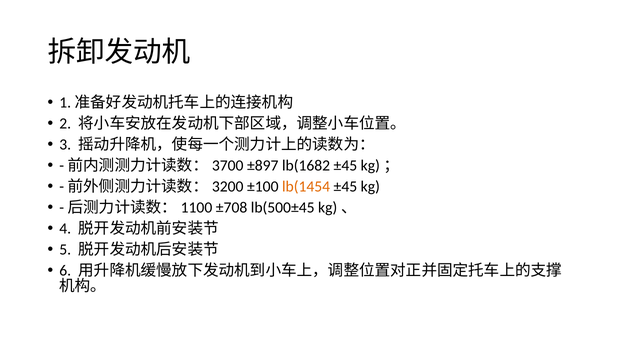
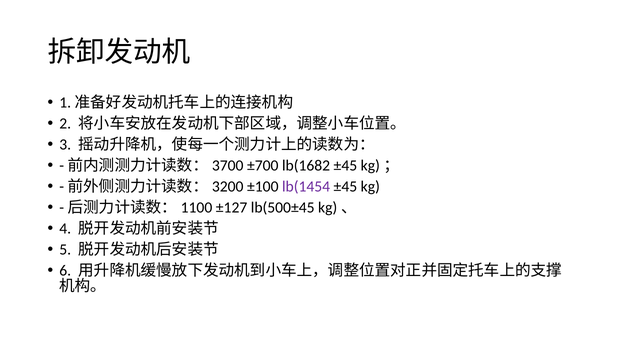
±897: ±897 -> ±700 (263, 166)
lb(1454 colour: orange -> purple (306, 187)
±708: ±708 -> ±127 (232, 208)
